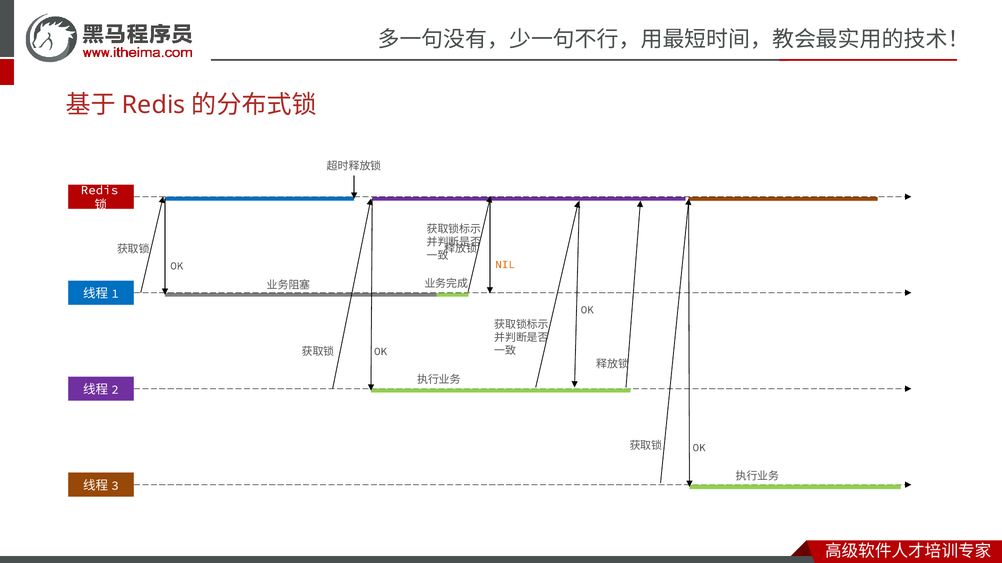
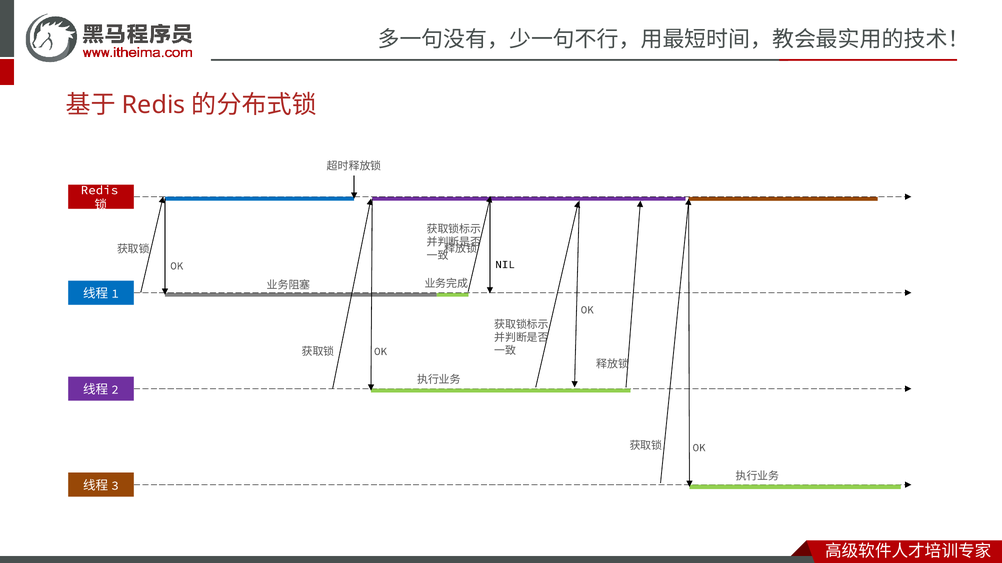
NIL colour: orange -> black (505, 265)
